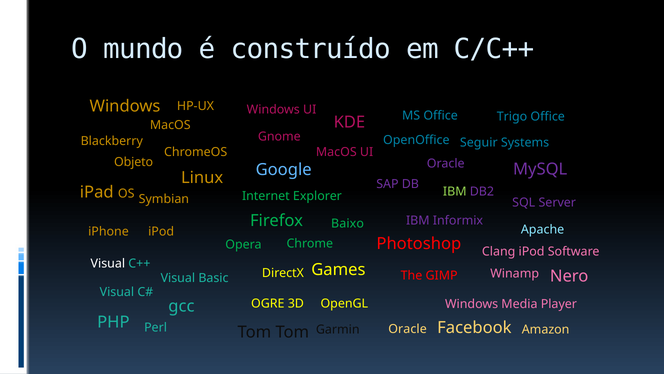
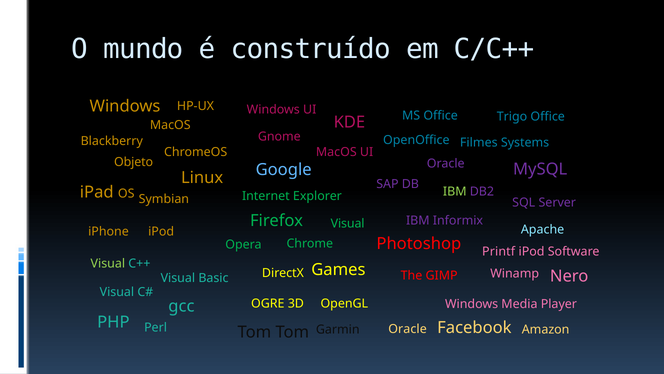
Seguir: Seguir -> Filmes (479, 142)
Firefox Baixo: Baixo -> Visual (348, 223)
Clang: Clang -> Printf (499, 251)
Visual colour: white -> light green (108, 263)
